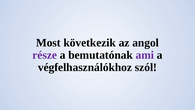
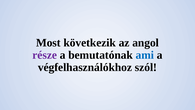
ami colour: purple -> blue (145, 55)
